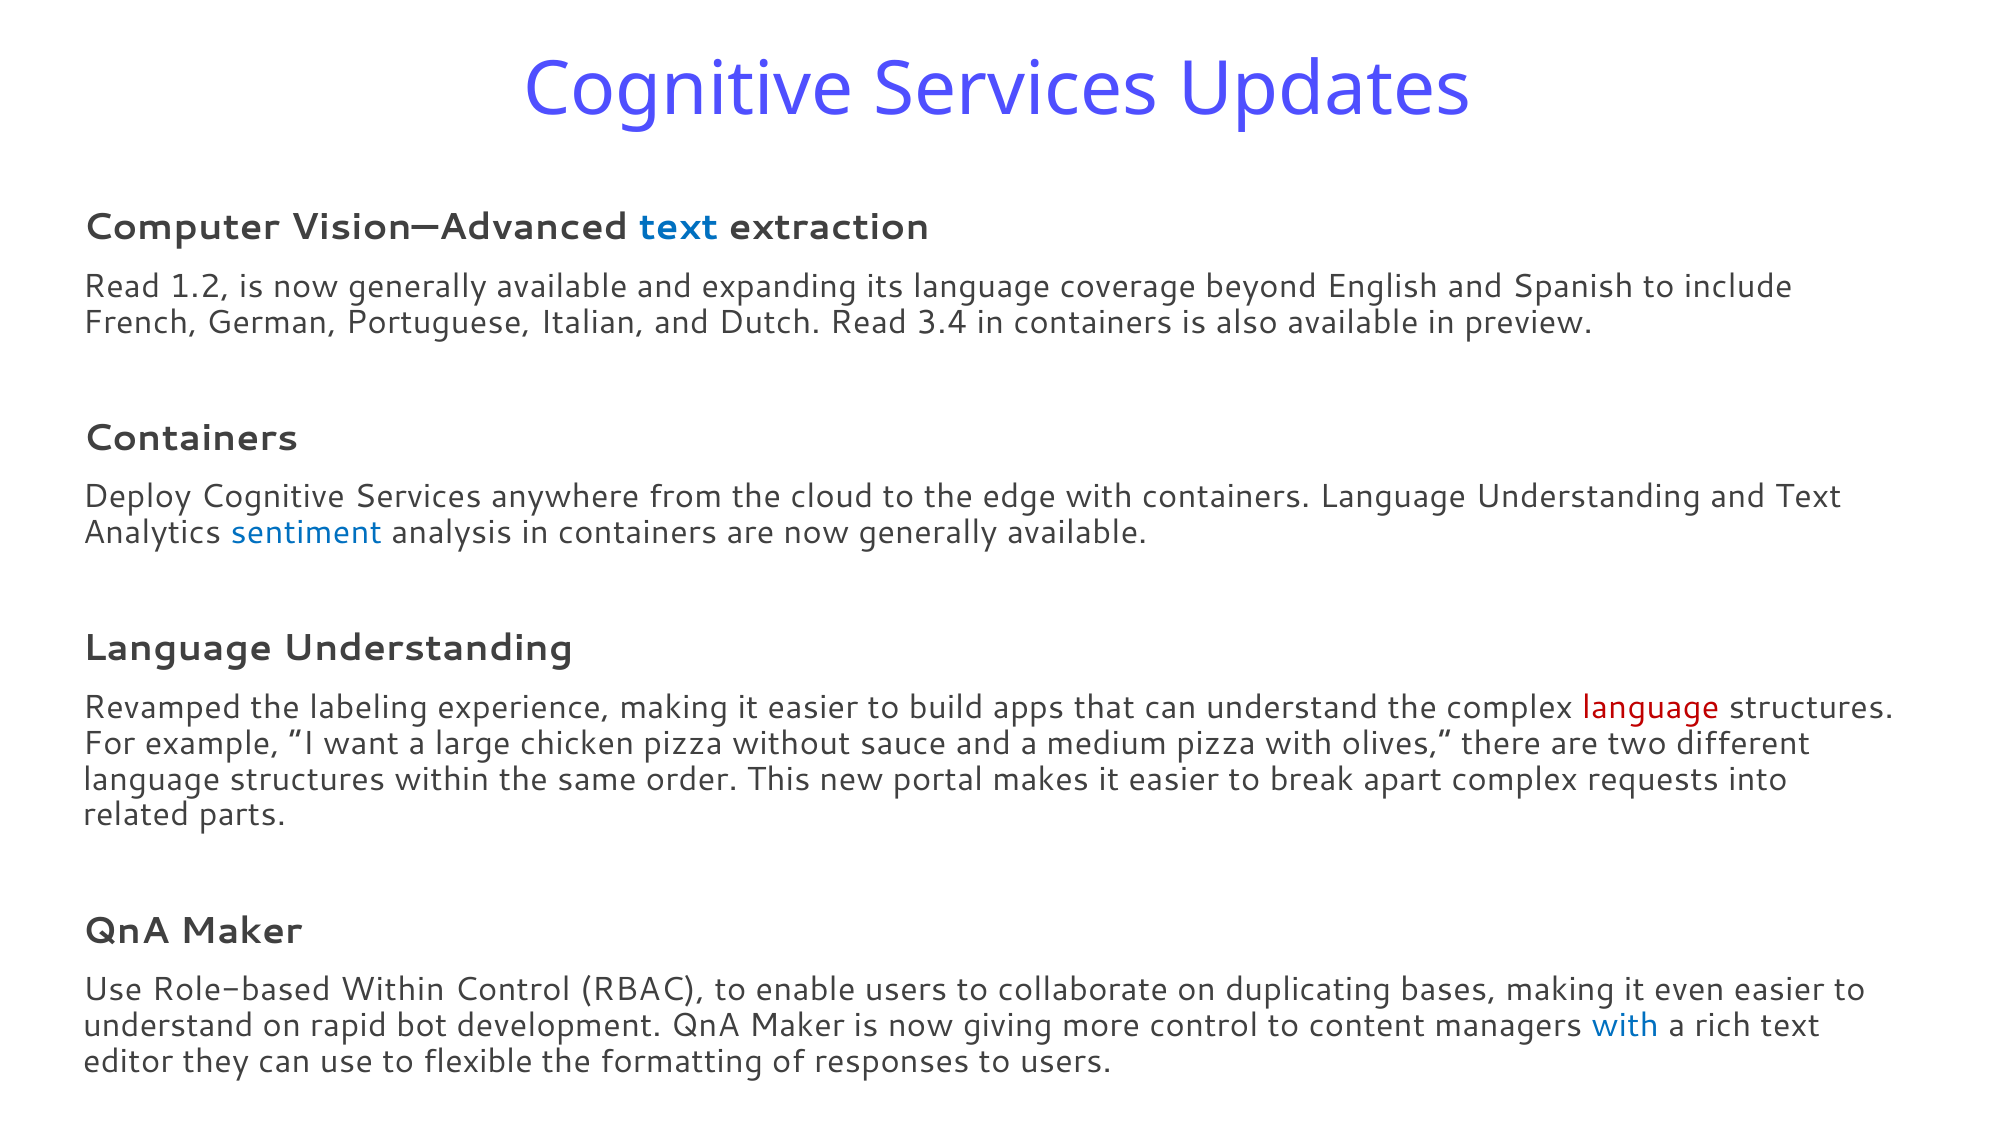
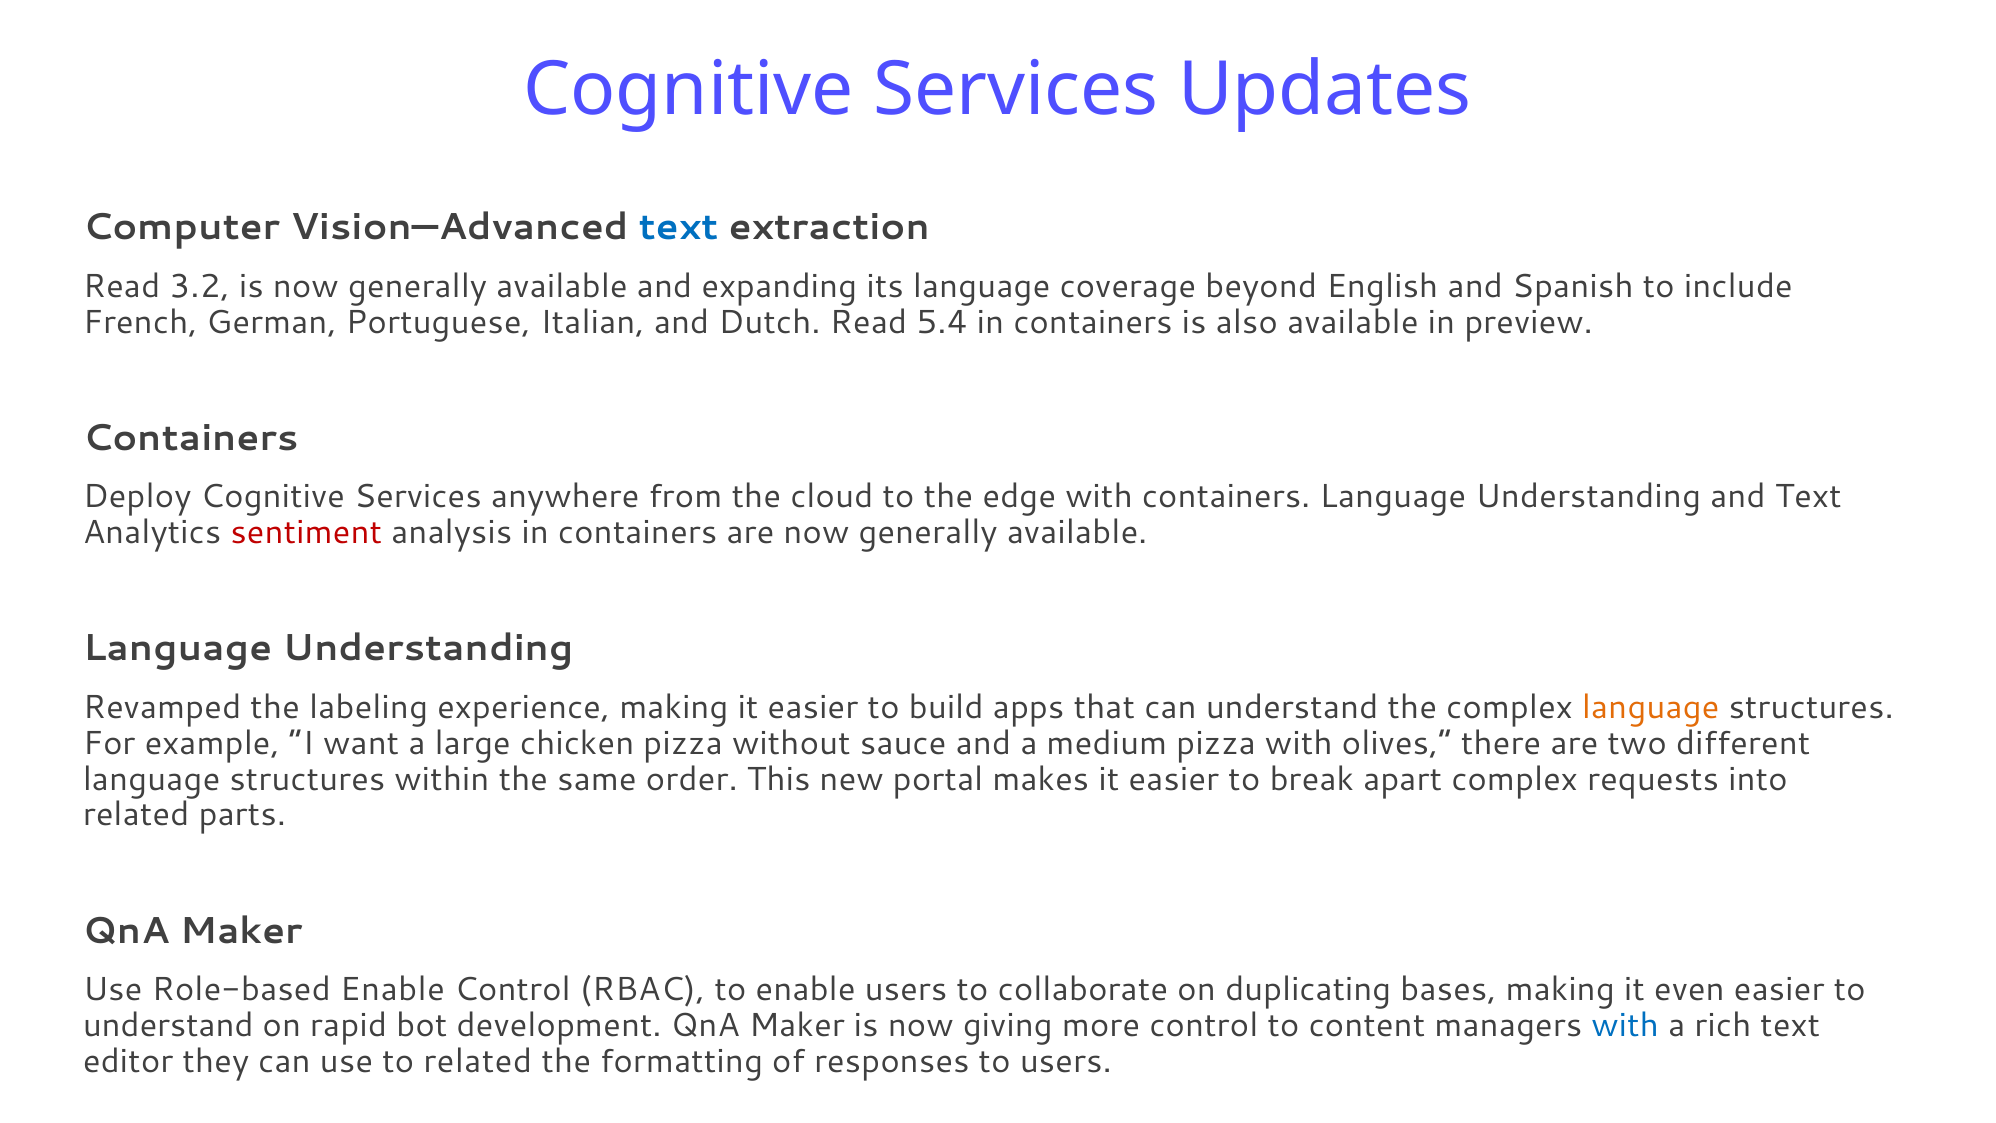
1.2: 1.2 -> 3.2 (200, 286)
3.4: 3.4 -> 5.4 (942, 322)
sentiment colour: blue -> red (306, 532)
language colour: red -> orange (1651, 707)
Role-based Within: Within -> Enable (392, 989)
to flexible: flexible -> related (478, 1061)
